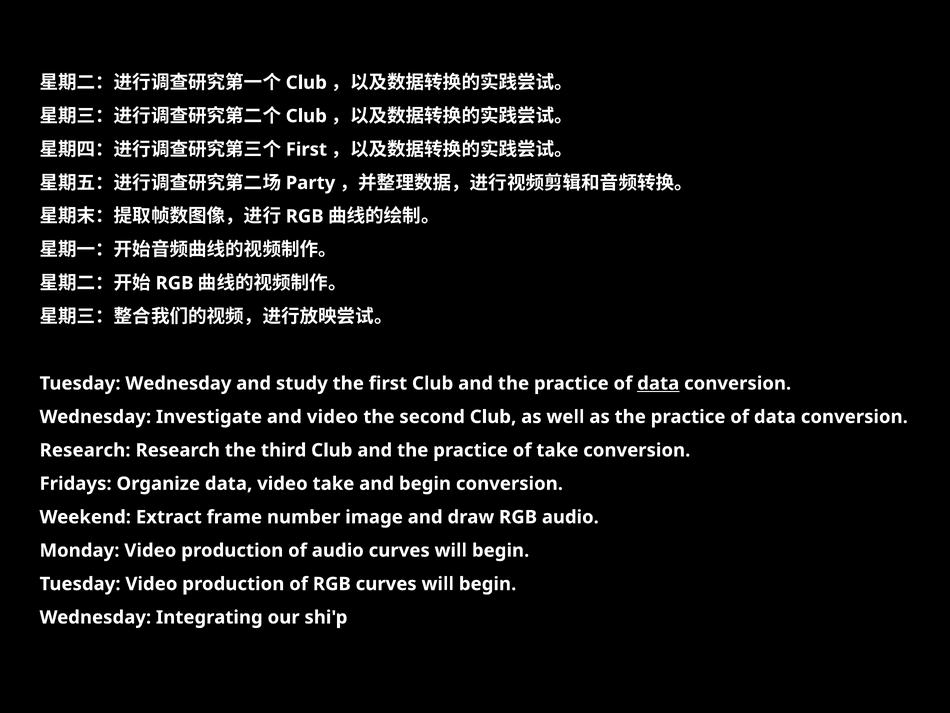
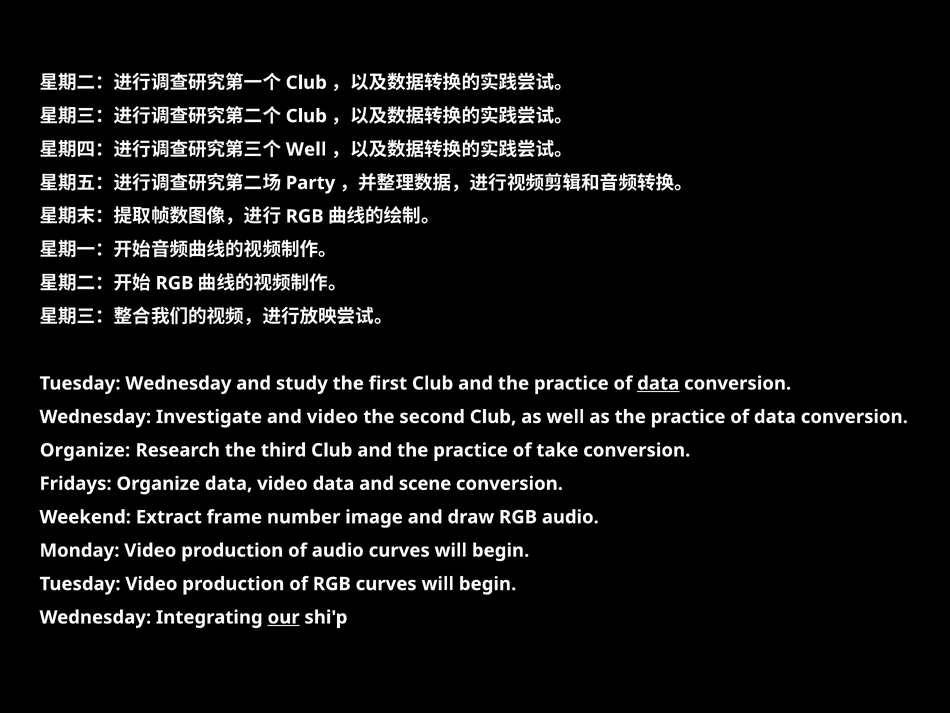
First: First -> Well (306, 149)
Research: Research -> Organize (85, 450)
video take: take -> data (333, 483)
and begin: begin -> scene (425, 483)
our underline: none -> present (284, 617)
